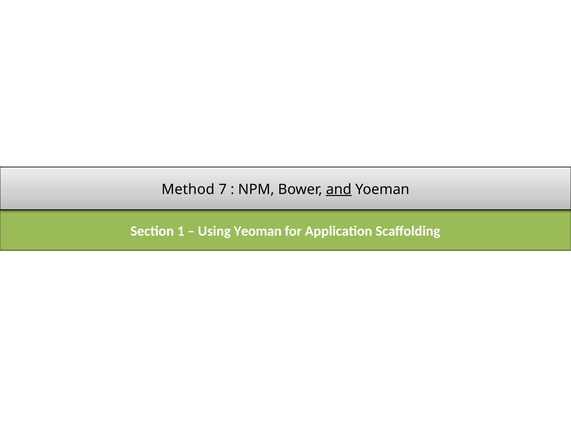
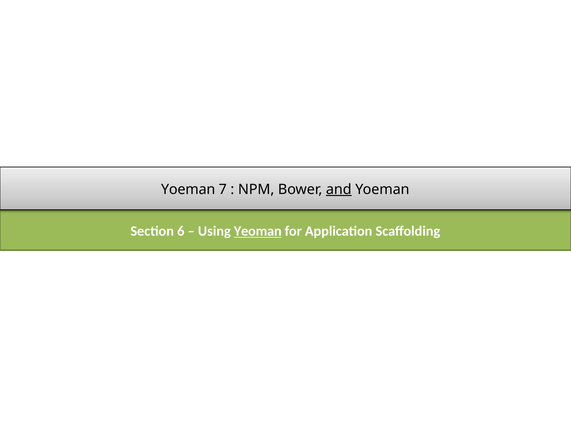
Method: Method -> Yoeman (188, 189)
1: 1 -> 6 (181, 231)
Yeoman underline: none -> present (258, 231)
